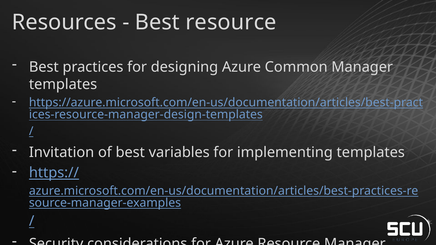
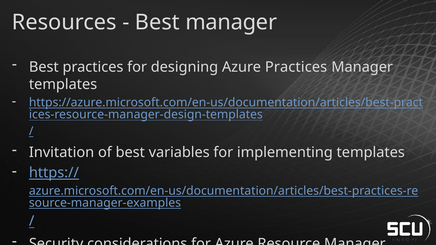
Best resource: resource -> manager (231, 22)
Azure Common: Common -> Practices (296, 67)
